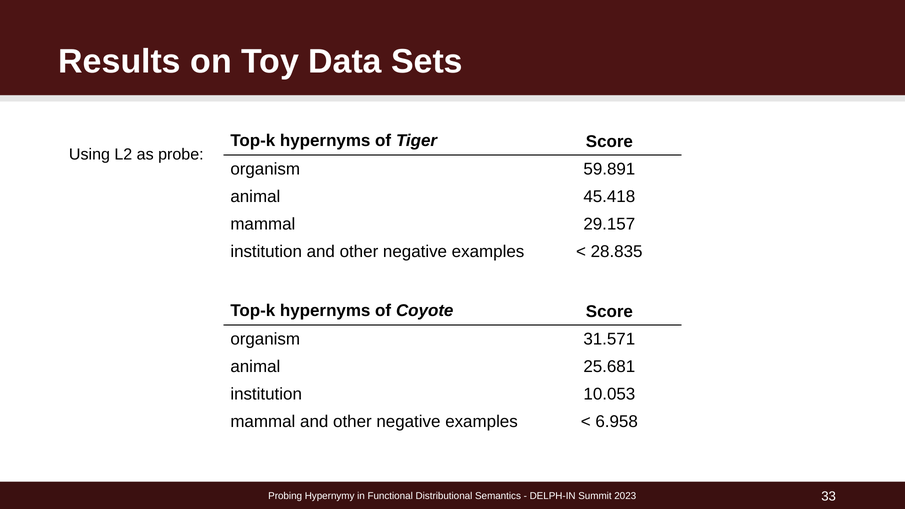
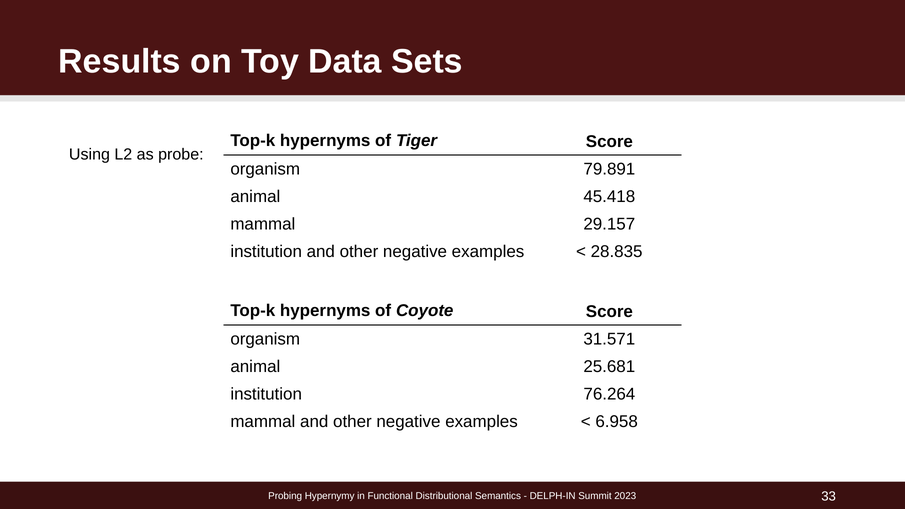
59.891: 59.891 -> 79.891 (609, 169)
10.053: 10.053 -> 76.264 (609, 394)
